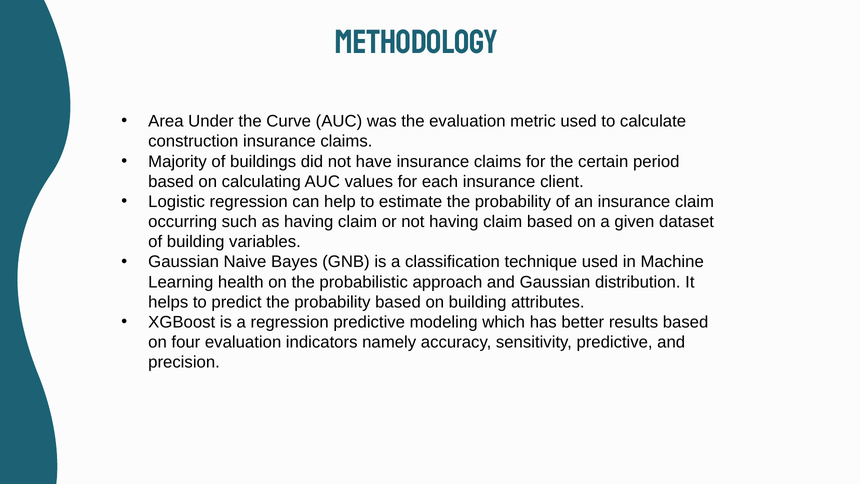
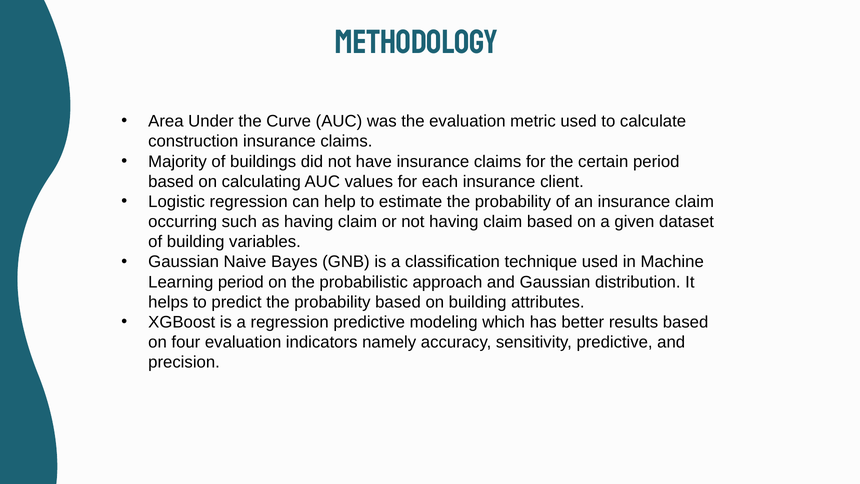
Learning health: health -> period (241, 282)
